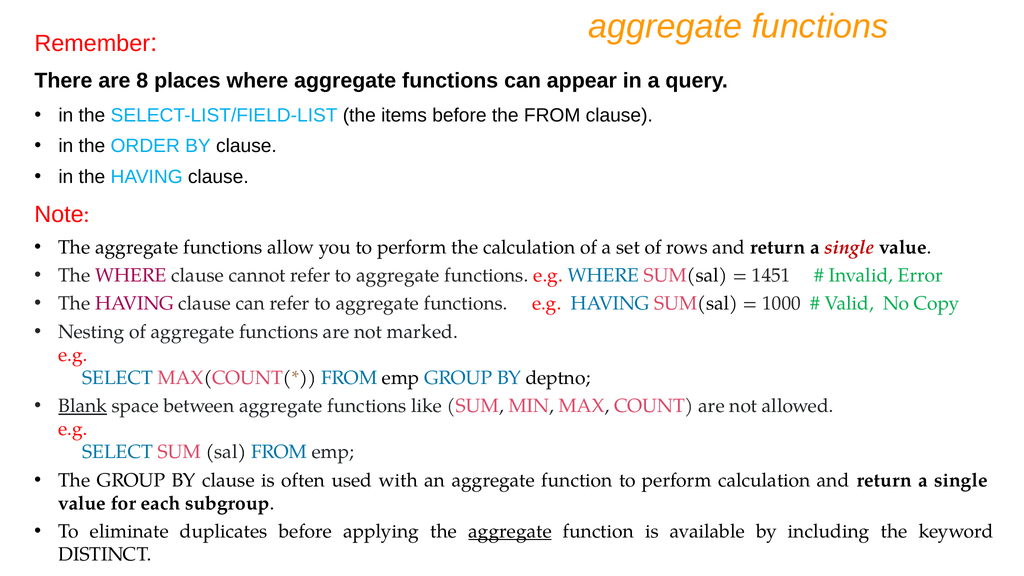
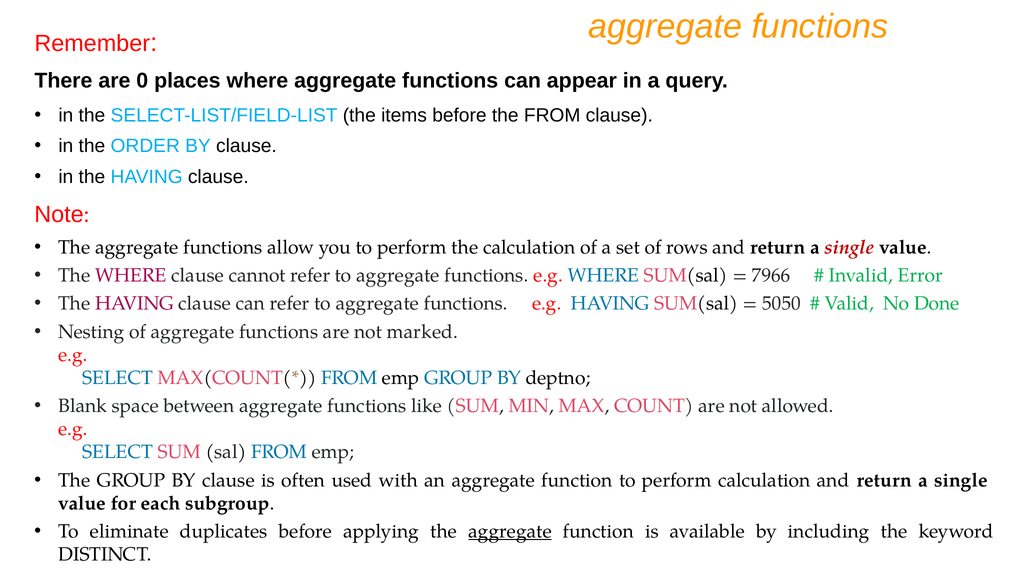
8: 8 -> 0 (142, 81)
1451: 1451 -> 7966 (771, 275)
1000: 1000 -> 5050 (782, 304)
Copy: Copy -> Done (937, 304)
Blank underline: present -> none (83, 406)
